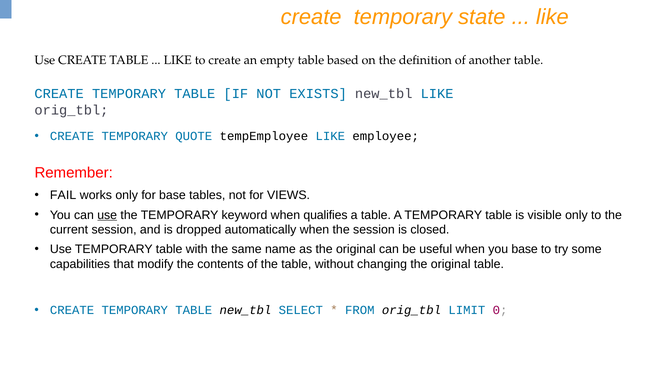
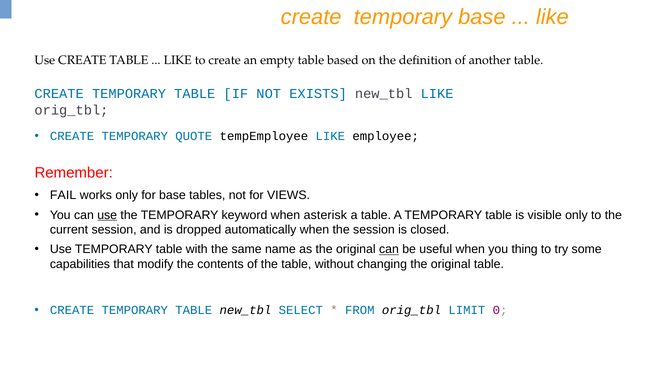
temporary state: state -> base (482, 17)
qualifies: qualifies -> asterisk (325, 215)
can underline: none -> present (389, 249)
you base: base -> thing (525, 249)
